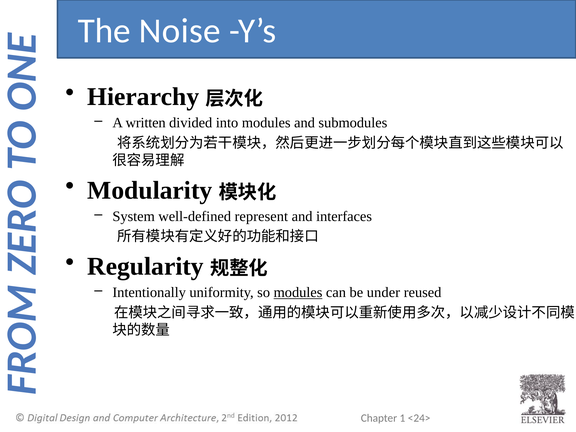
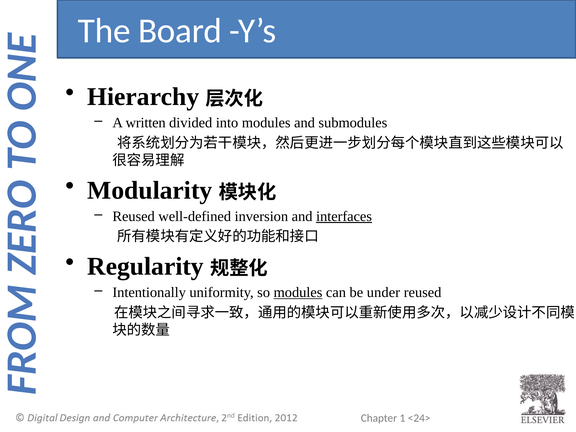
Noise: Noise -> Board (180, 31)
System: System -> Reused (134, 216)
represent: represent -> inversion (261, 216)
interfaces underline: none -> present (344, 216)
